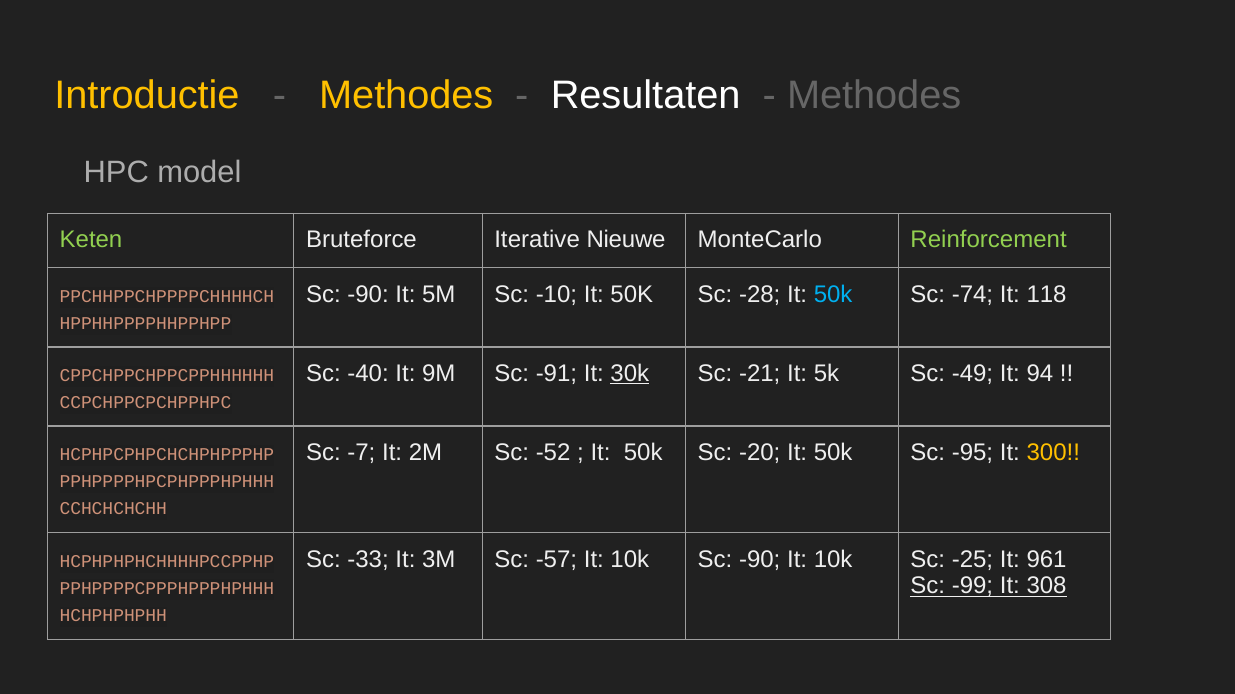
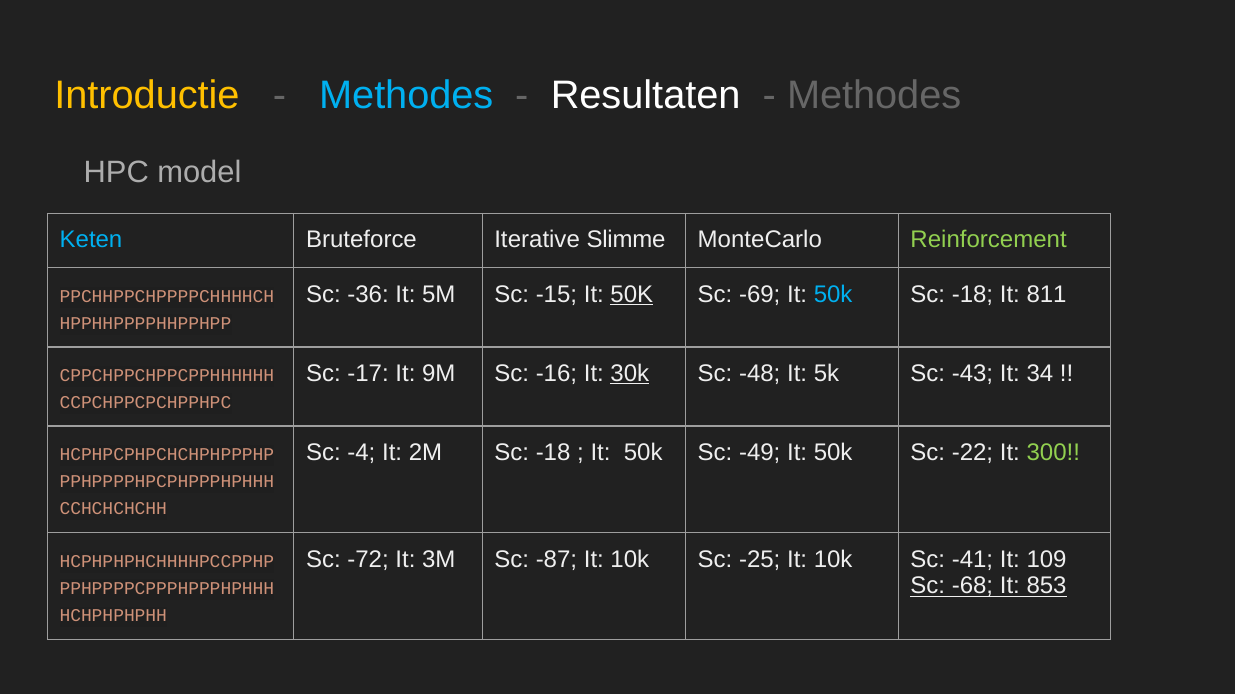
Methodes colour: yellow -> light blue (406, 95)
Keten colour: light green -> light blue (91, 240)
Nieuwe: Nieuwe -> Slimme (626, 240)
-90: -90 -> -36 (368, 294)
-10: -10 -> -15 (556, 294)
50K underline: none -> present (632, 294)
-28: -28 -> -69 (760, 294)
-74: -74 -> -18 (972, 294)
118: 118 -> 811 (1047, 294)
-40: -40 -> -17 (368, 374)
-91: -91 -> -16 (556, 374)
-21: -21 -> -48 (760, 374)
-49: -49 -> -43 (972, 374)
94: 94 -> 34 (1040, 374)
-7: -7 -> -4 (361, 453)
2M Sc -52: -52 -> -18 (553, 453)
-20: -20 -> -49 (760, 453)
-95: -95 -> -22 (972, 453)
300 colour: yellow -> light green (1053, 453)
-33: -33 -> -72 (368, 560)
-57: -57 -> -87 (556, 560)
10k Sc -90: -90 -> -25 (760, 560)
-25: -25 -> -41 (972, 560)
961: 961 -> 109 (1047, 560)
-99: -99 -> -68 (972, 587)
308: 308 -> 853 (1047, 587)
